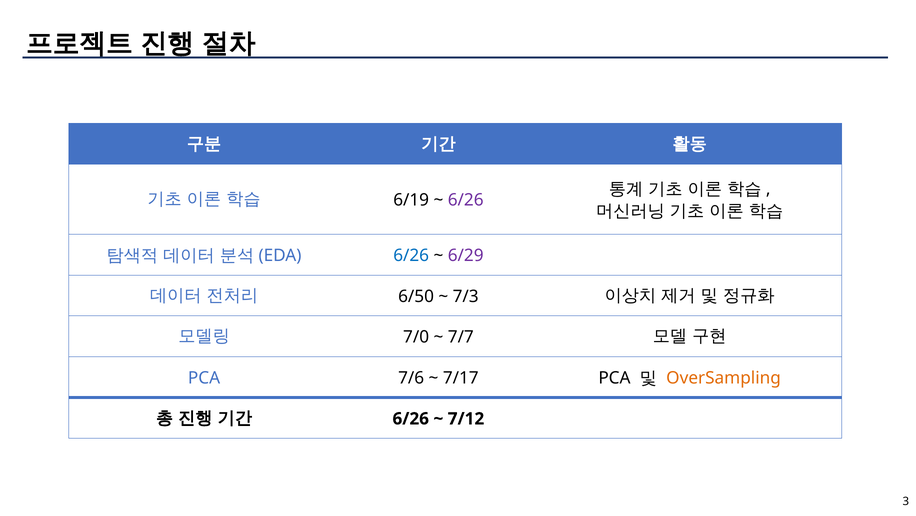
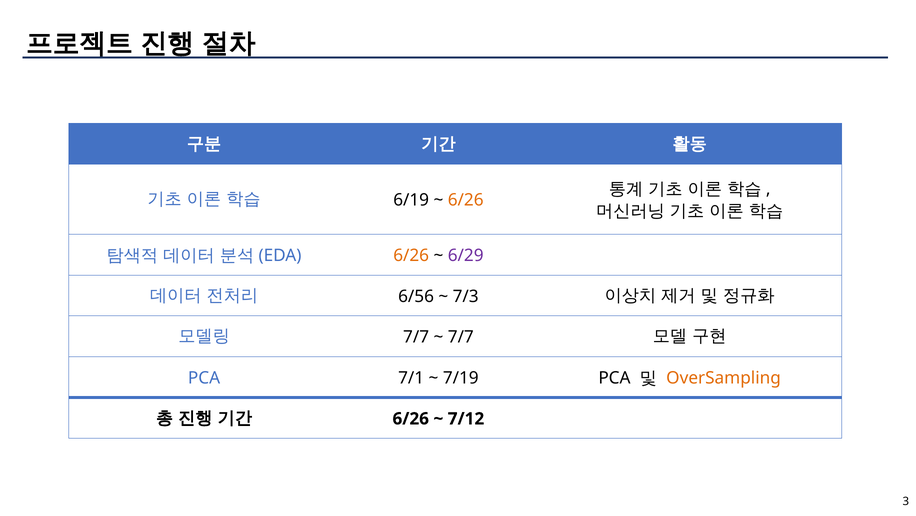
6/26 colour: purple -> orange (466, 200)
6/26 colour: blue -> orange (411, 255)
6/50: 6/50 -> 6/56 (416, 296)
7/0: 7/0 -> 7/7 (416, 337)
7/6: 7/6 -> 7/1 (411, 377)
7/17: 7/17 -> 7/19 (461, 377)
